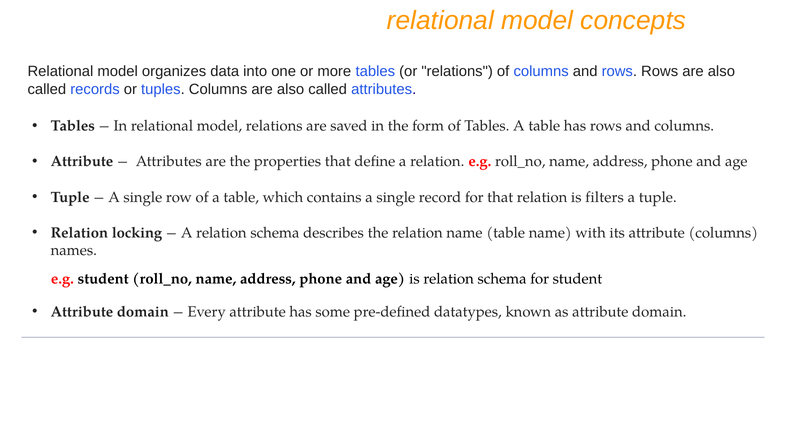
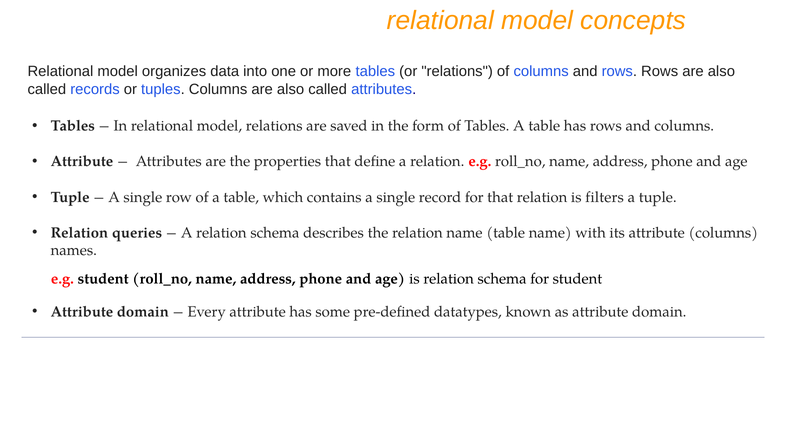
locking: locking -> queries (137, 233)
